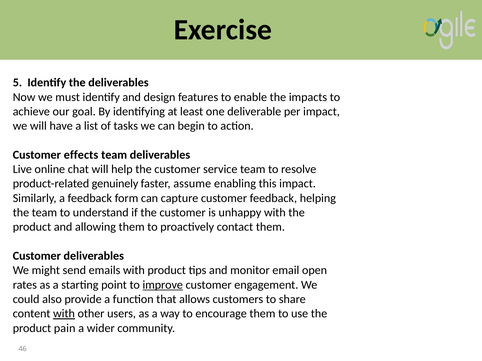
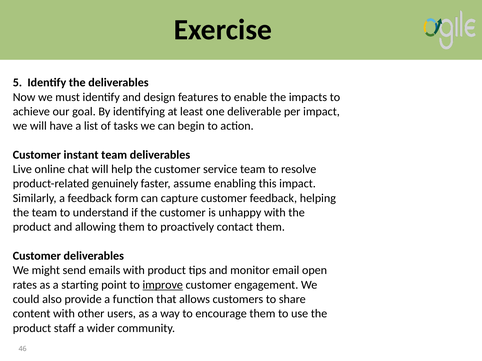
effects: effects -> instant (81, 155)
with underline: present -> none (64, 314)
pain: pain -> staff (65, 329)
